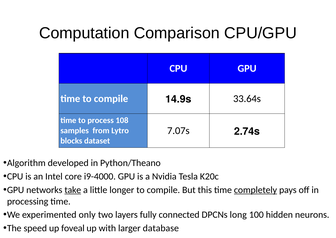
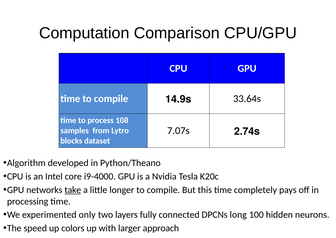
completely underline: present -> none (255, 190)
foveal: foveal -> colors (73, 228)
database: database -> approach (161, 228)
